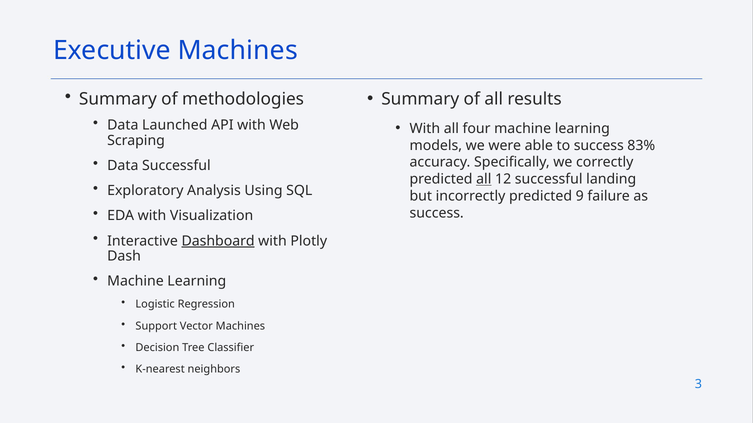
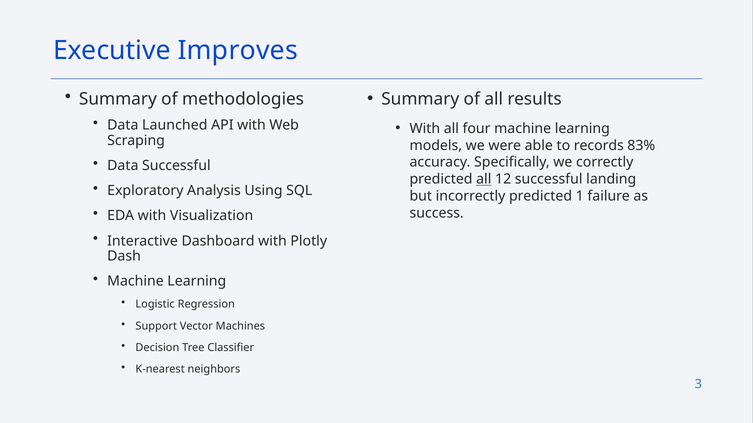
Executive Machines: Machines -> Improves (238, 50)
to success: success -> records (599, 146)
9: 9 -> 1 (580, 196)
Dashboard underline: present -> none (218, 241)
